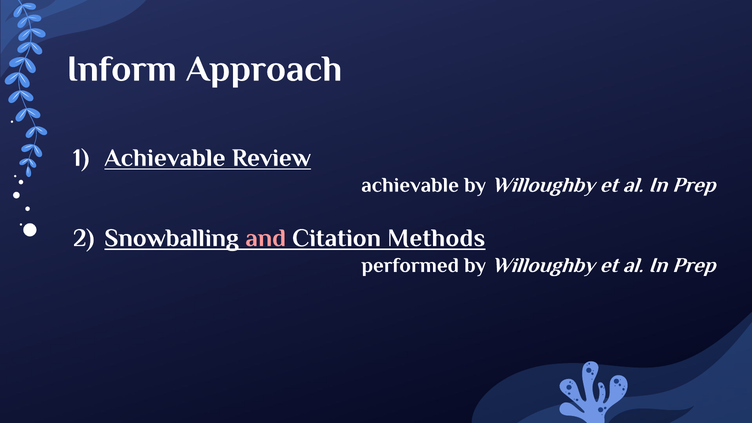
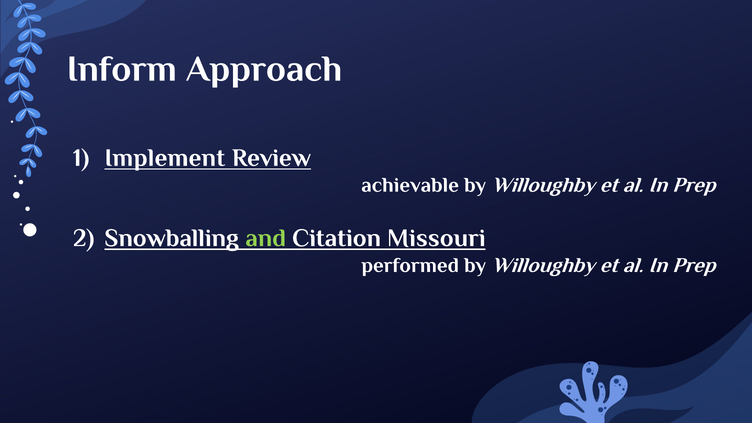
Achievable: Achievable -> Implement (165, 158)
and colour: pink -> light green (266, 238)
Methods: Methods -> Missouri (436, 238)
